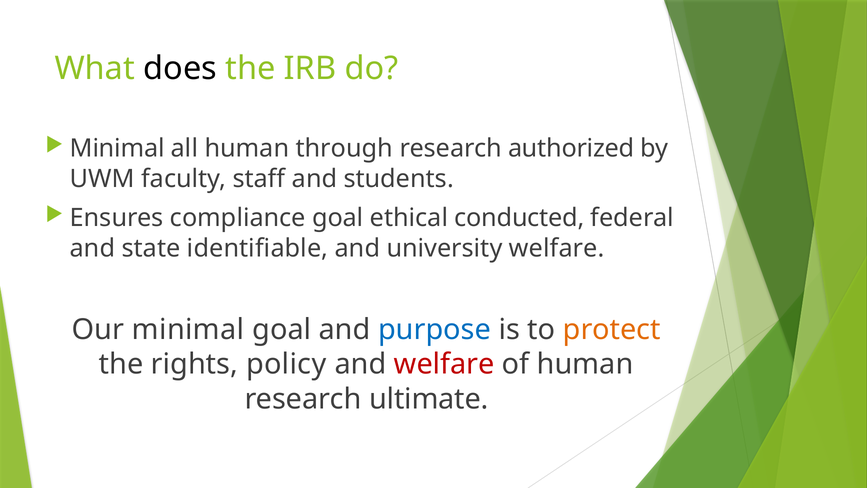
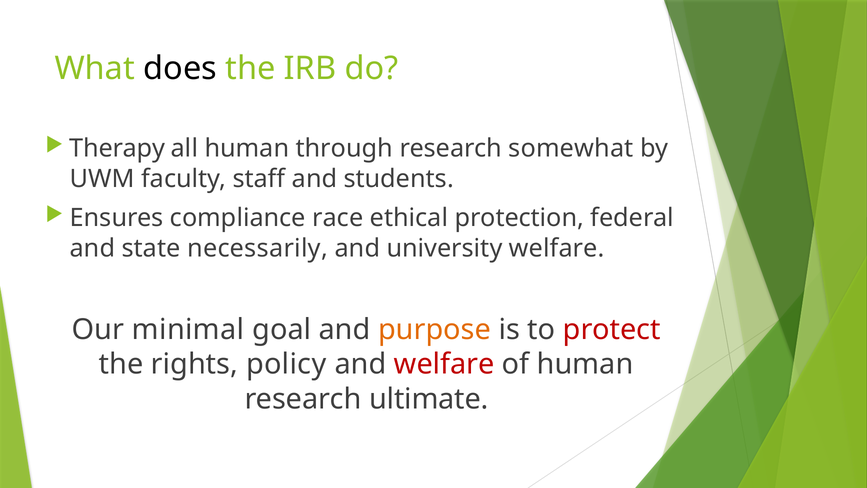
Minimal: Minimal -> Therapy (117, 148)
authorized: authorized -> somewhat (571, 148)
compliance goal: goal -> race (338, 218)
conducted: conducted -> protection (519, 218)
identifiable: identifiable -> necessarily (257, 248)
purpose colour: blue -> orange (435, 329)
protect colour: orange -> red (612, 329)
